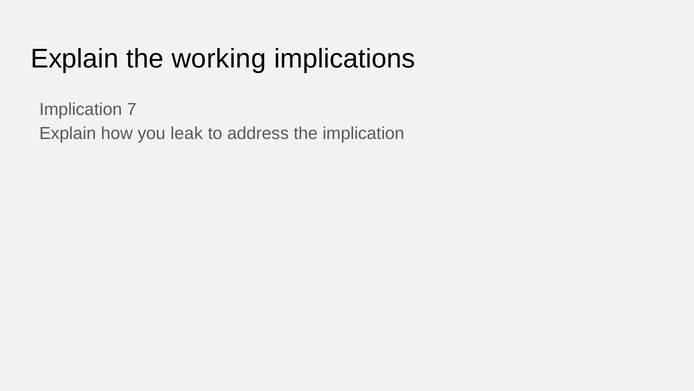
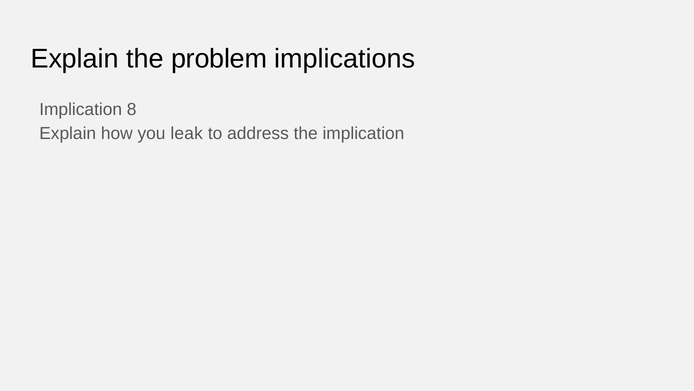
working: working -> problem (219, 59)
7: 7 -> 8 (132, 109)
